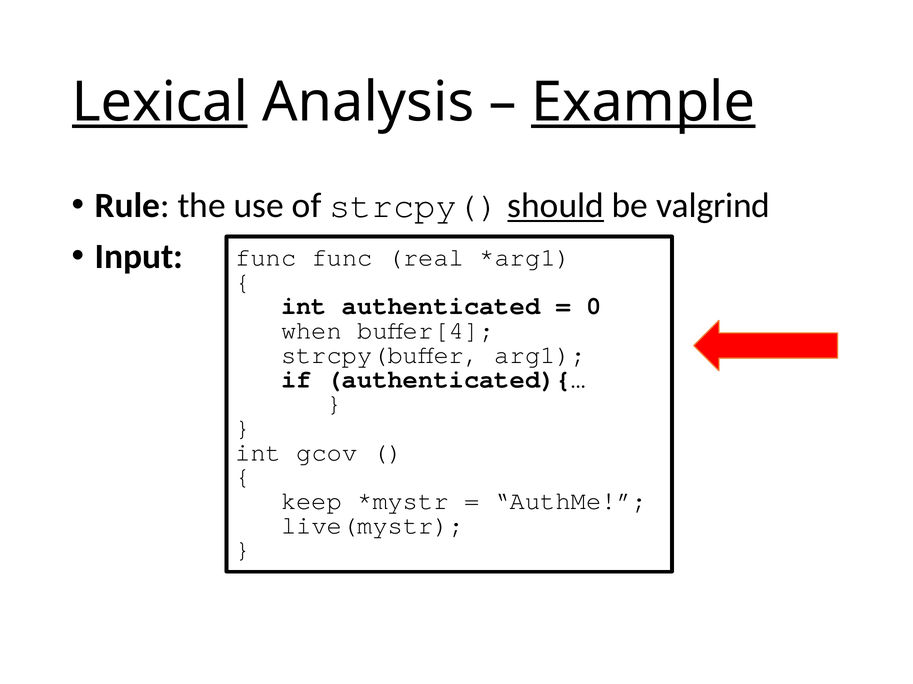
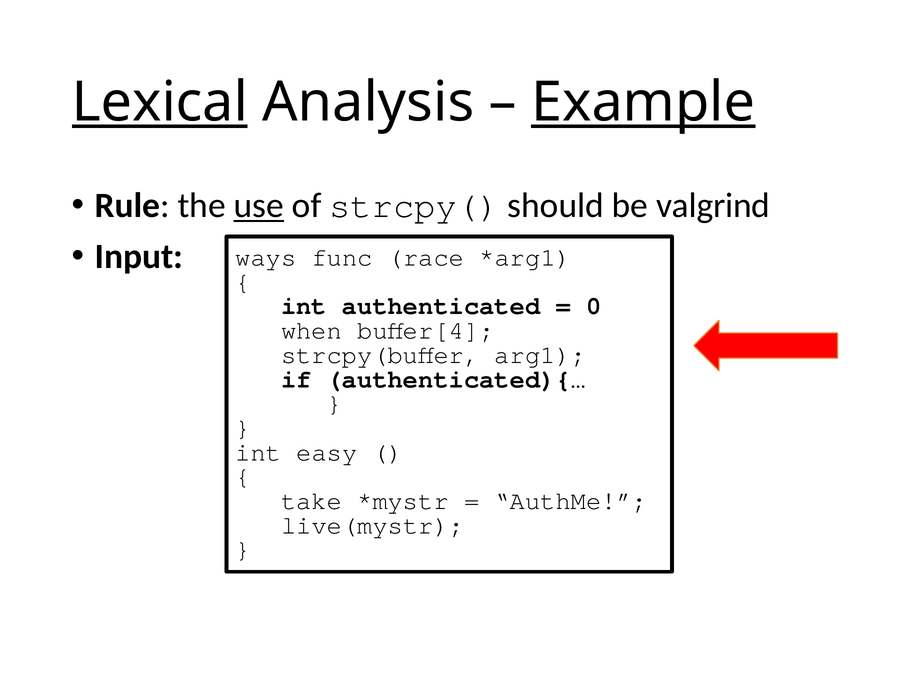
use underline: none -> present (259, 206)
should underline: present -> none (556, 206)
Input func: func -> ways (266, 258)
real: real -> race (426, 258)
gcov: gcov -> easy (327, 453)
keep: keep -> take (311, 501)
